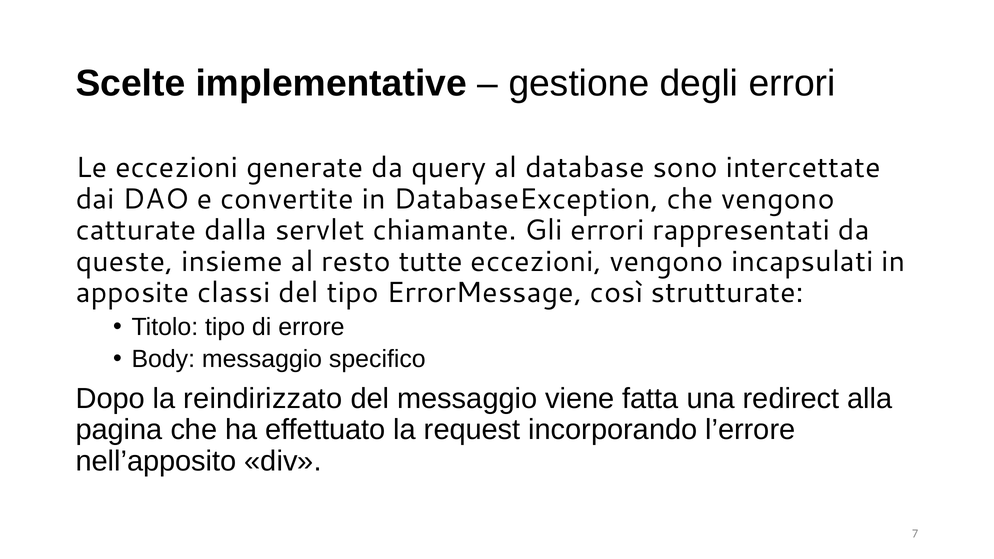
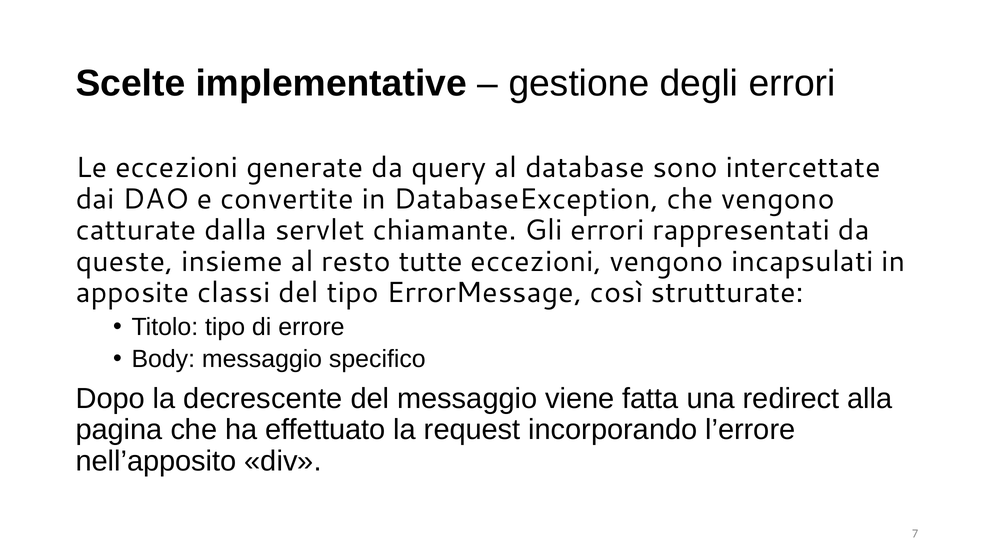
reindirizzato: reindirizzato -> decrescente (263, 399)
